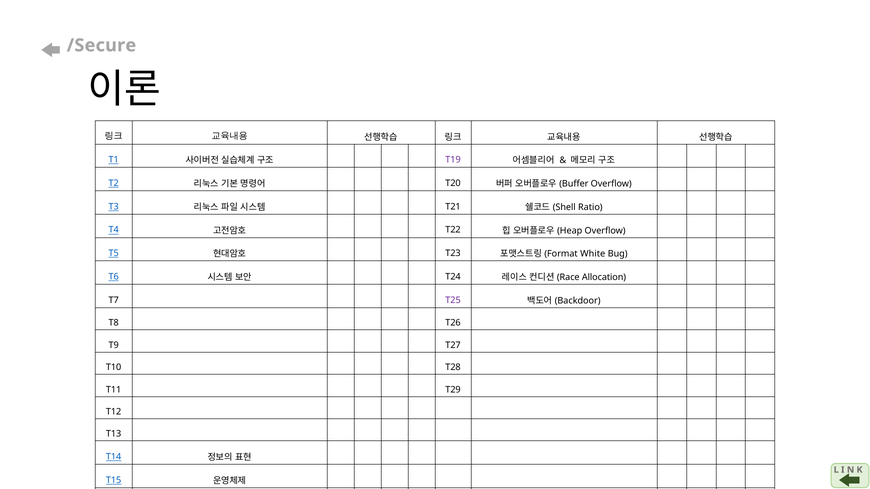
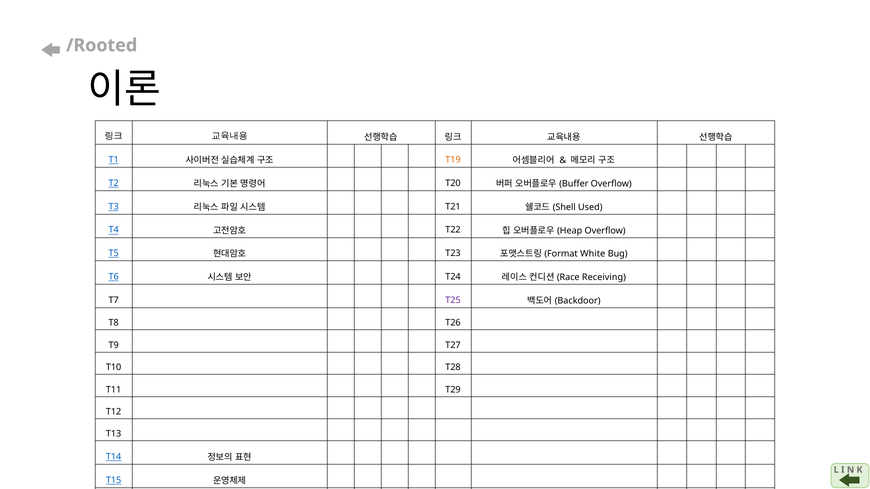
/Secure: /Secure -> /Rooted (102, 45)
T19 colour: purple -> orange (453, 160)
Ratio: Ratio -> Used (590, 207)
Allocation: Allocation -> Receiving (604, 278)
